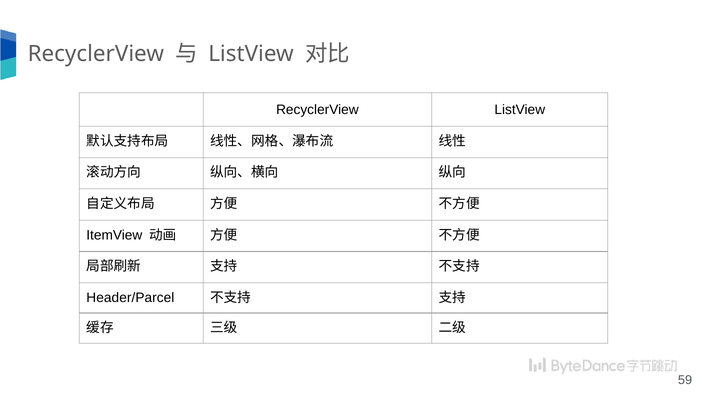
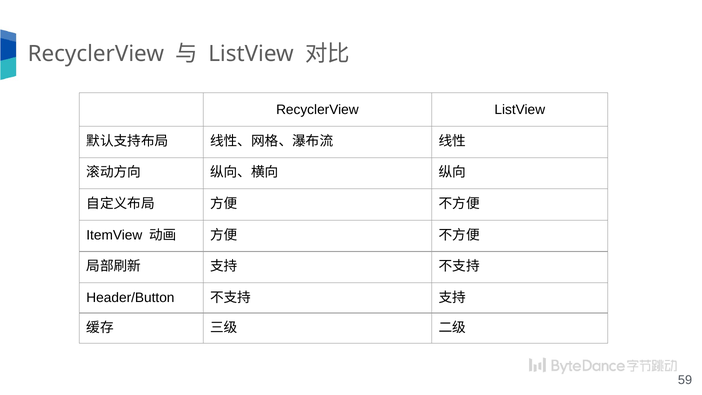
Header/Parcel: Header/Parcel -> Header/Button (130, 298)
